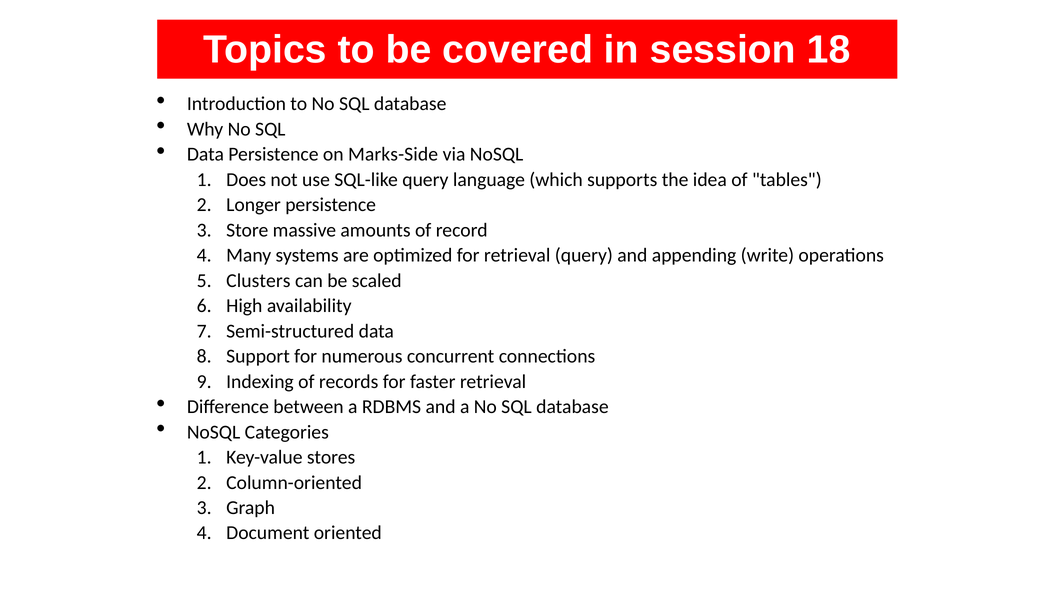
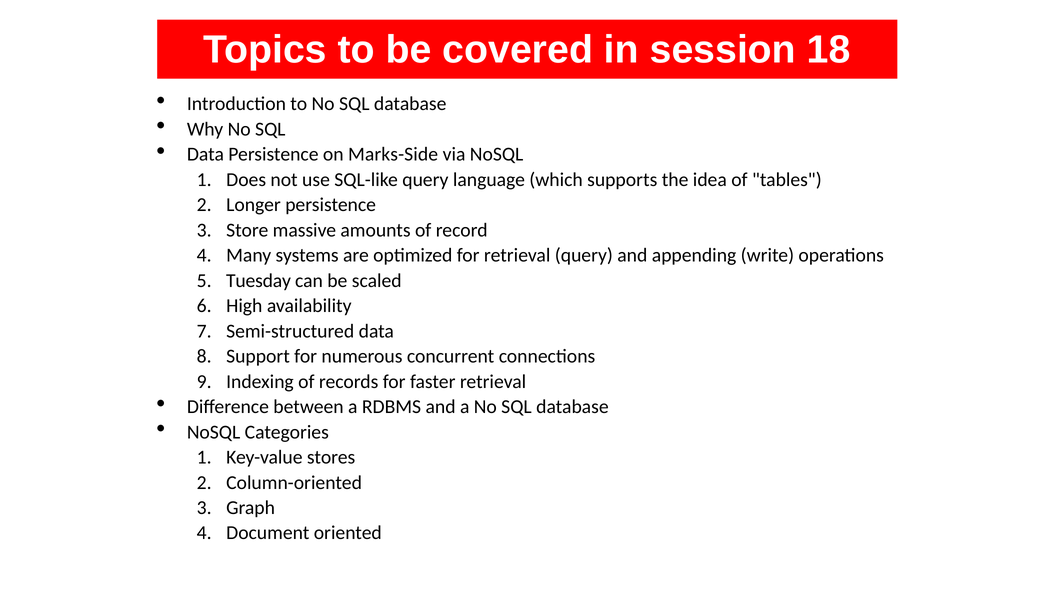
Clusters: Clusters -> Tuesday (259, 280)
